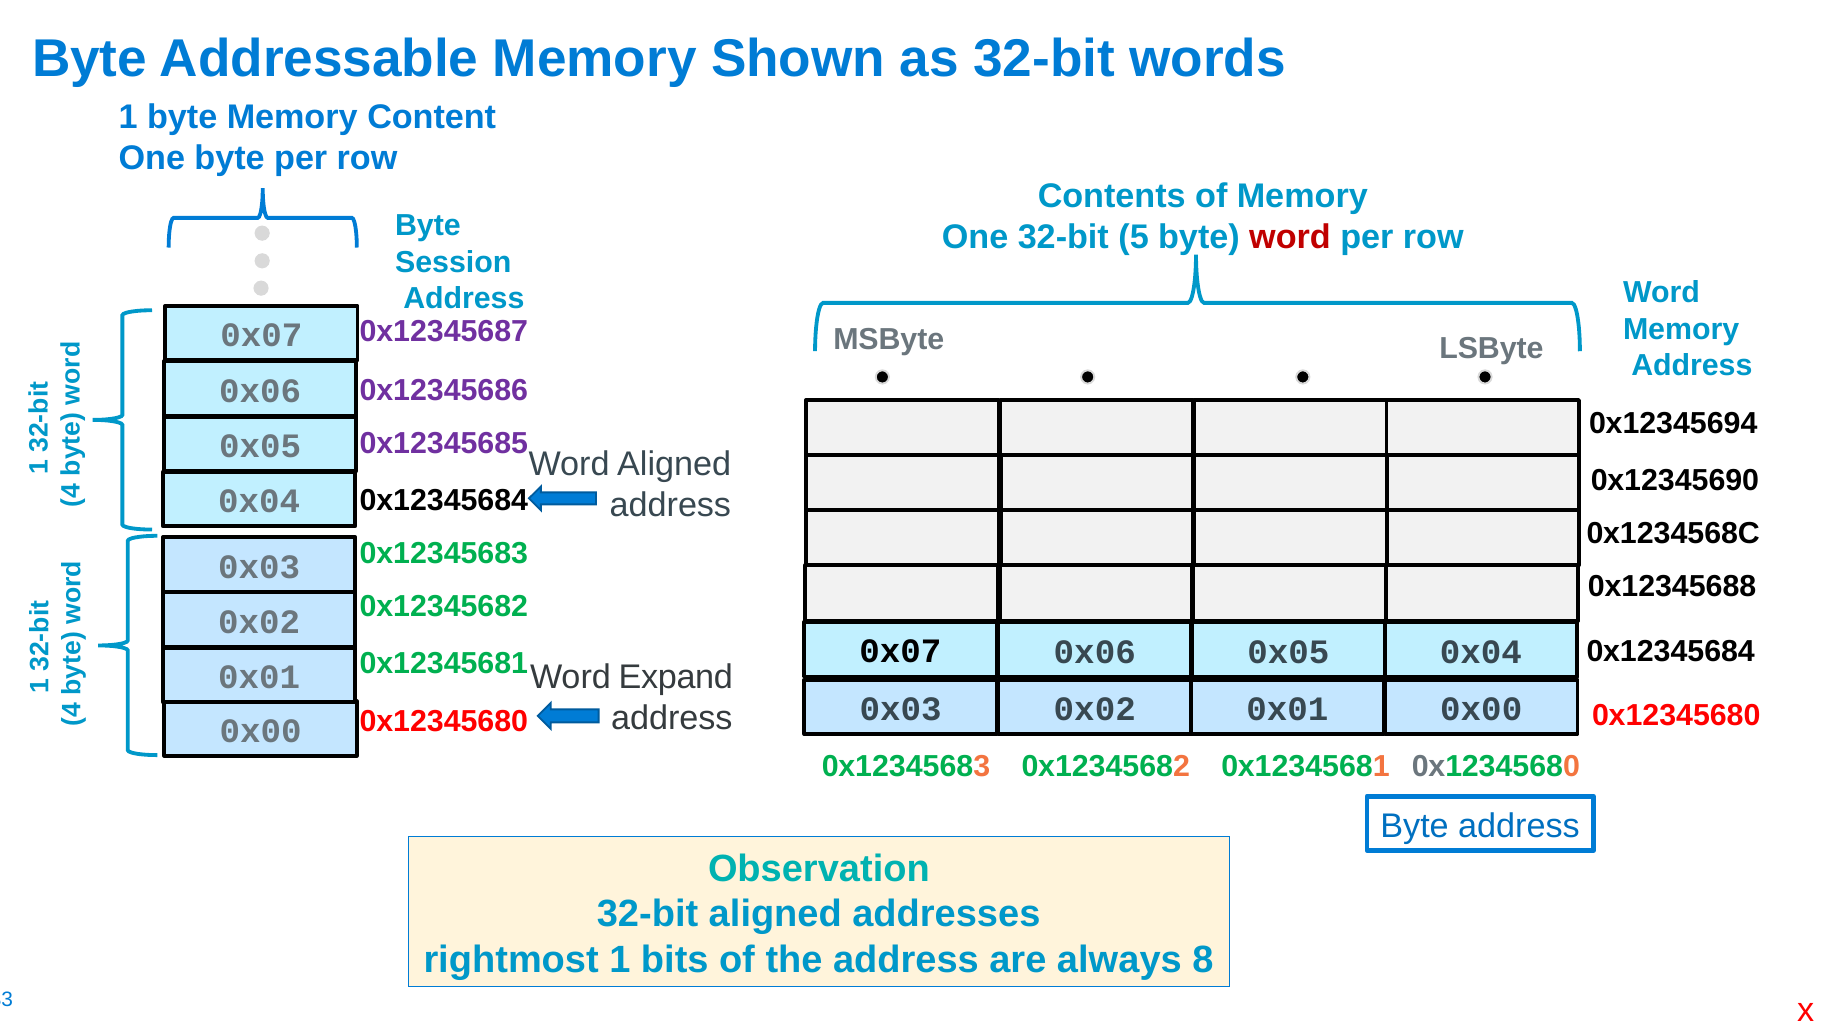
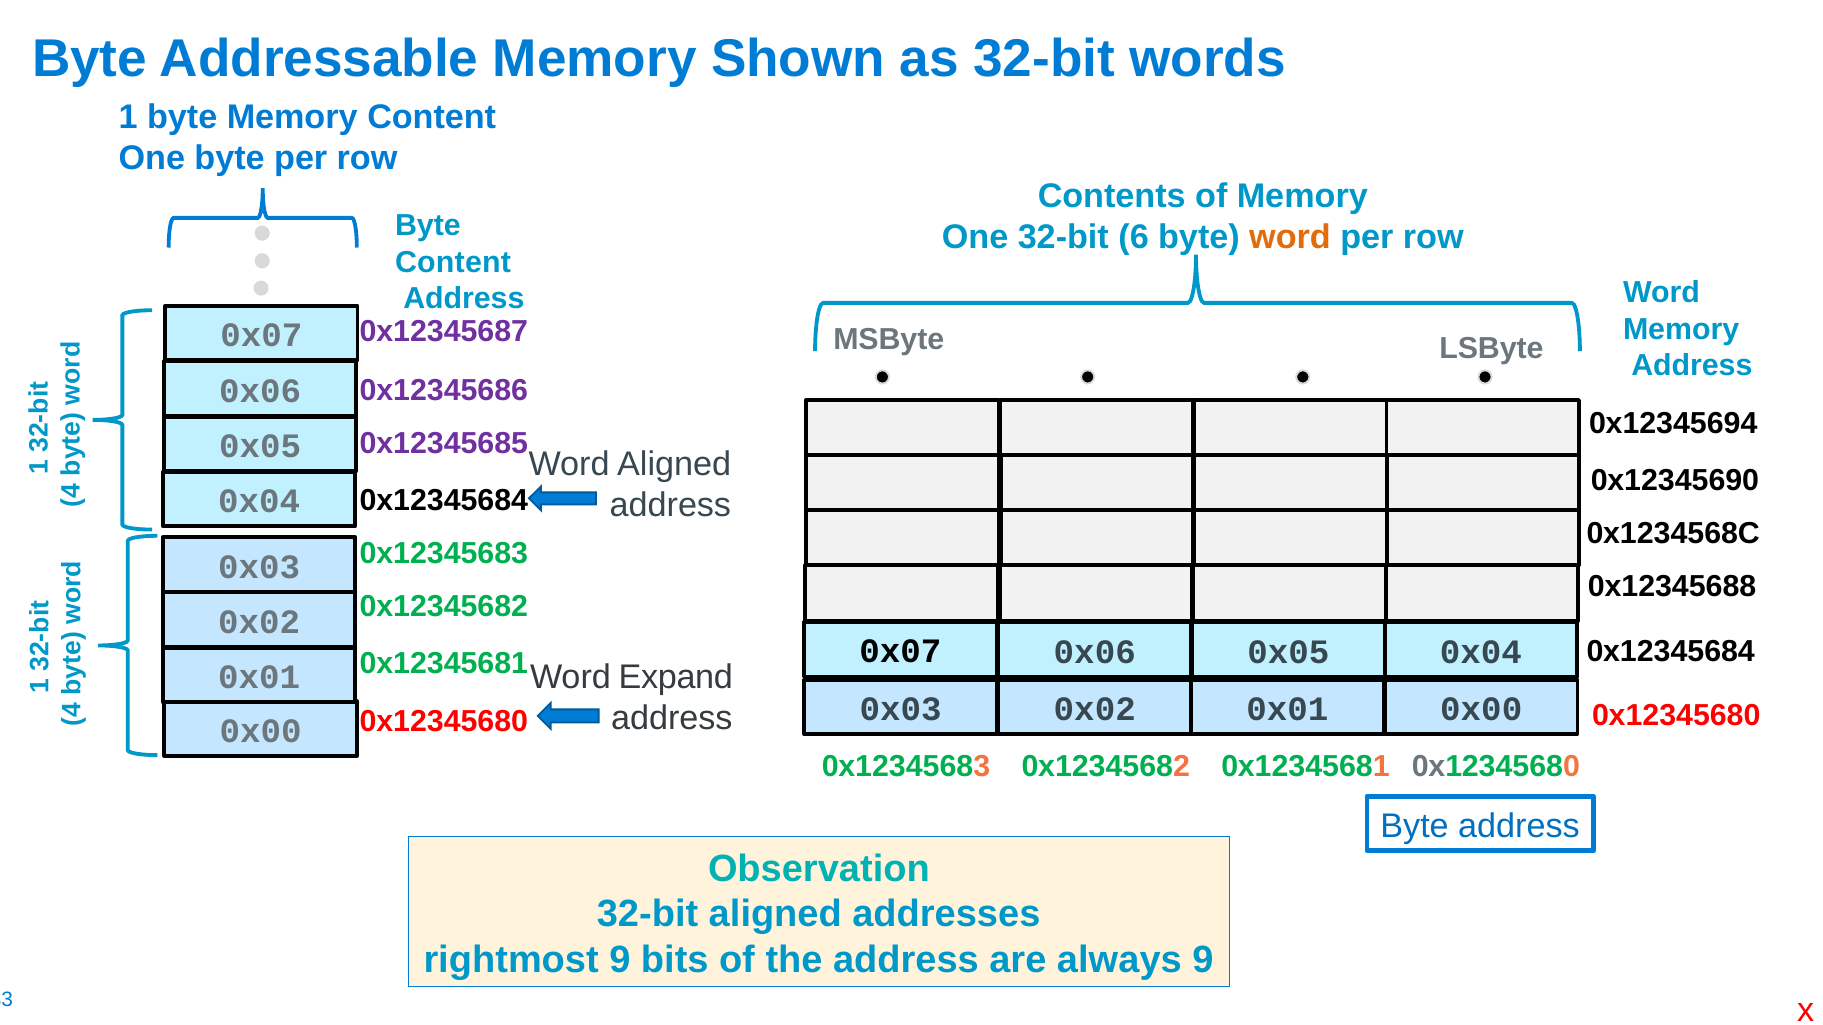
5: 5 -> 6 (1134, 237)
word colour: red -> orange (1290, 237)
Session: Session -> Content (453, 262)
rightmost 1: 1 -> 9 (620, 960)
always 8: 8 -> 9 (1203, 960)
